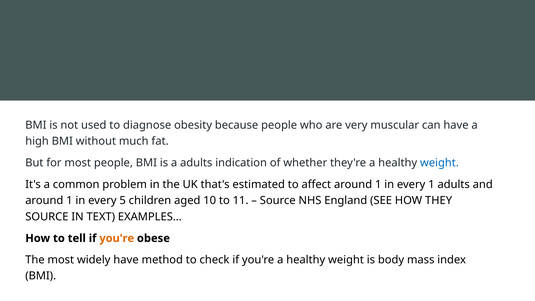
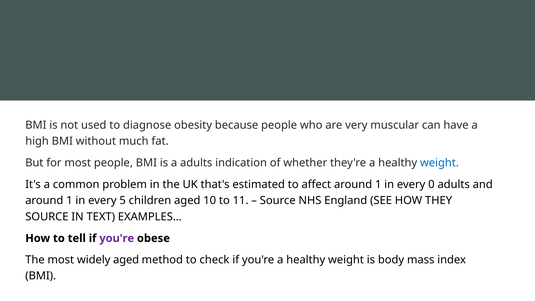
every 1: 1 -> 0 (431, 185)
you're colour: orange -> purple (117, 238)
widely have: have -> aged (126, 260)
